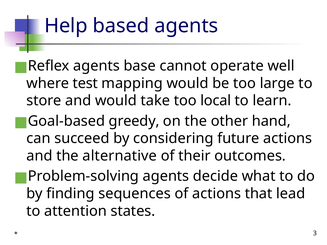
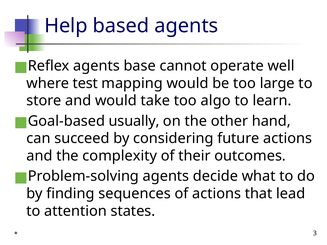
local: local -> algo (216, 101)
greedy: greedy -> usually (134, 121)
alternative: alternative -> complexity (120, 156)
